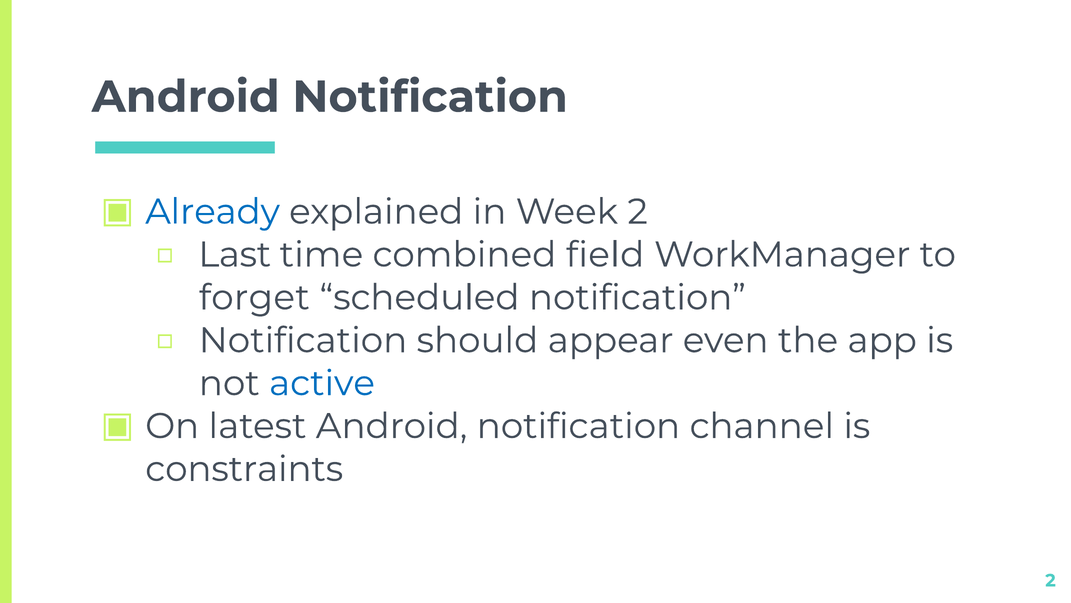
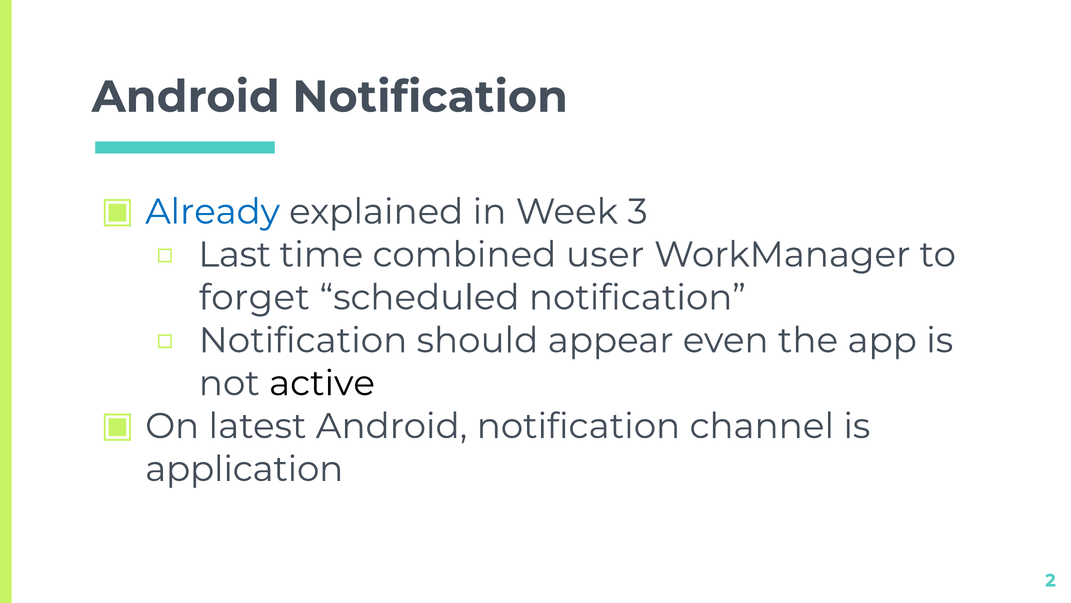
Week 2: 2 -> 3 (638, 212)
field: field -> user (605, 254)
active colour: blue -> black (322, 383)
constraints: constraints -> application (244, 469)
